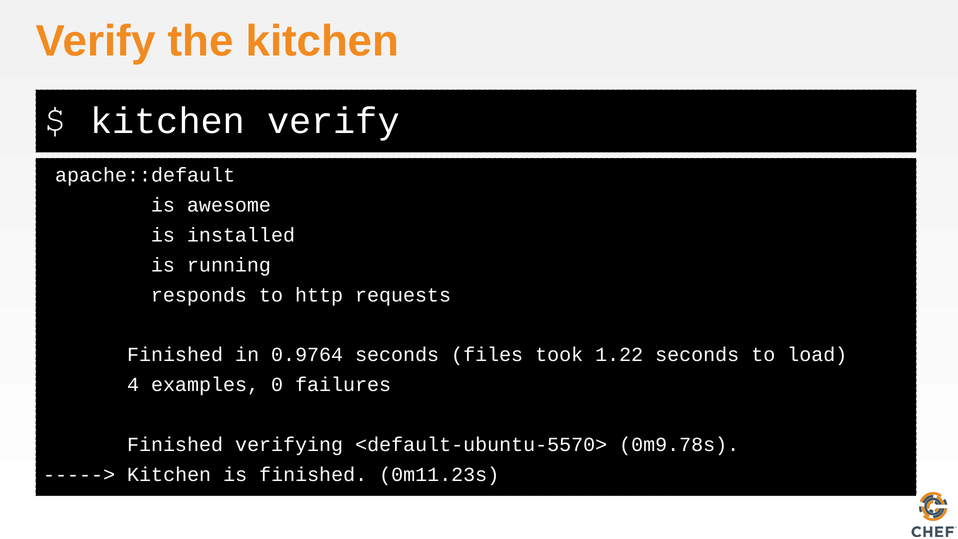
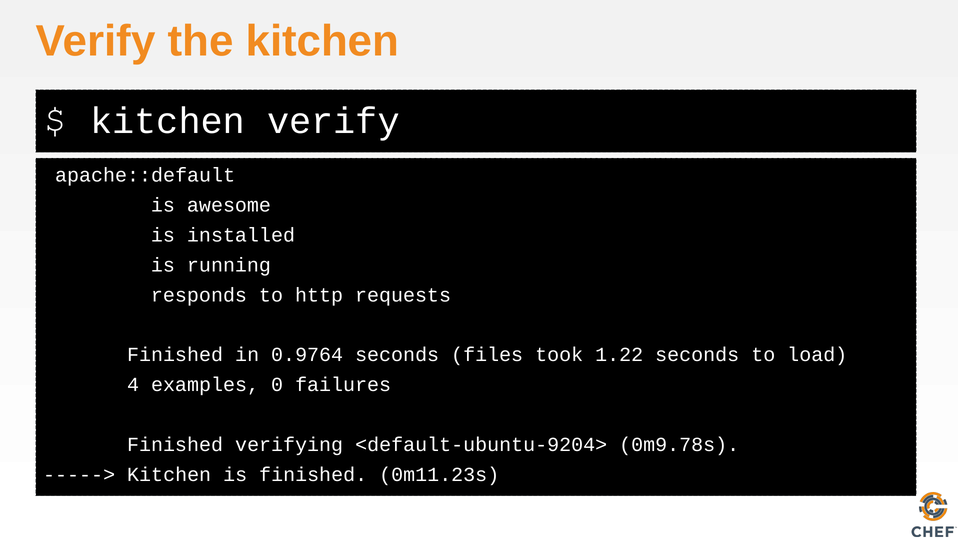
<default-ubuntu-5570>: <default-ubuntu-5570> -> <default-ubuntu-9204> (481, 445)
